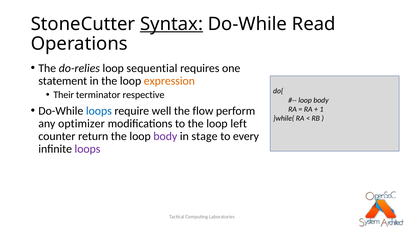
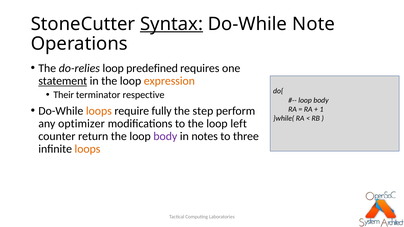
Read: Read -> Note (314, 24)
sequential: sequential -> predefined (152, 68)
statement underline: none -> present (63, 81)
loops colour: blue -> orange (99, 111)
well: well -> fully (162, 111)
flow: flow -> step (203, 111)
stage: stage -> notes (205, 136)
every: every -> three (246, 136)
loops colour: purple -> orange (88, 149)
